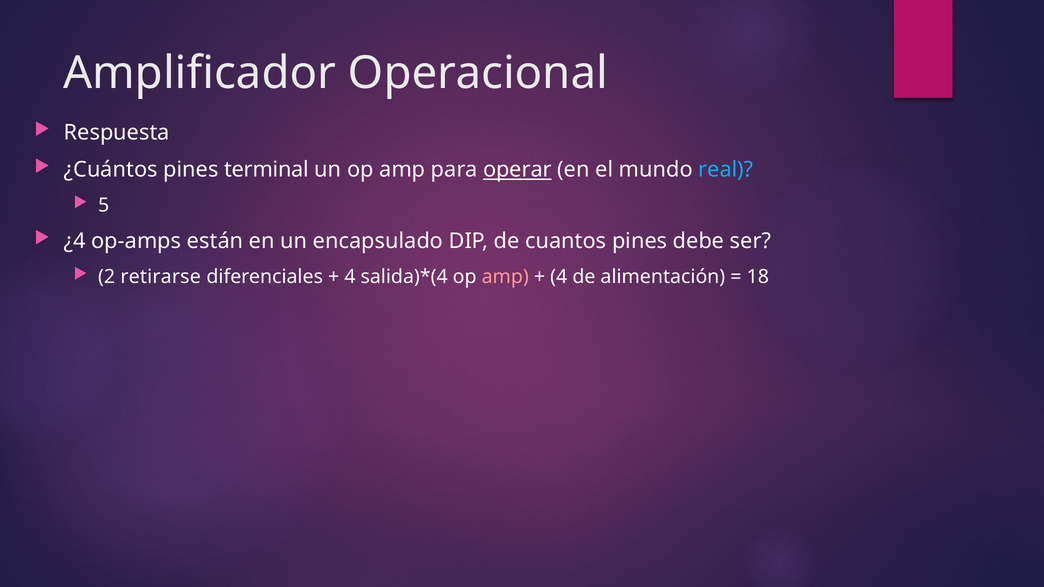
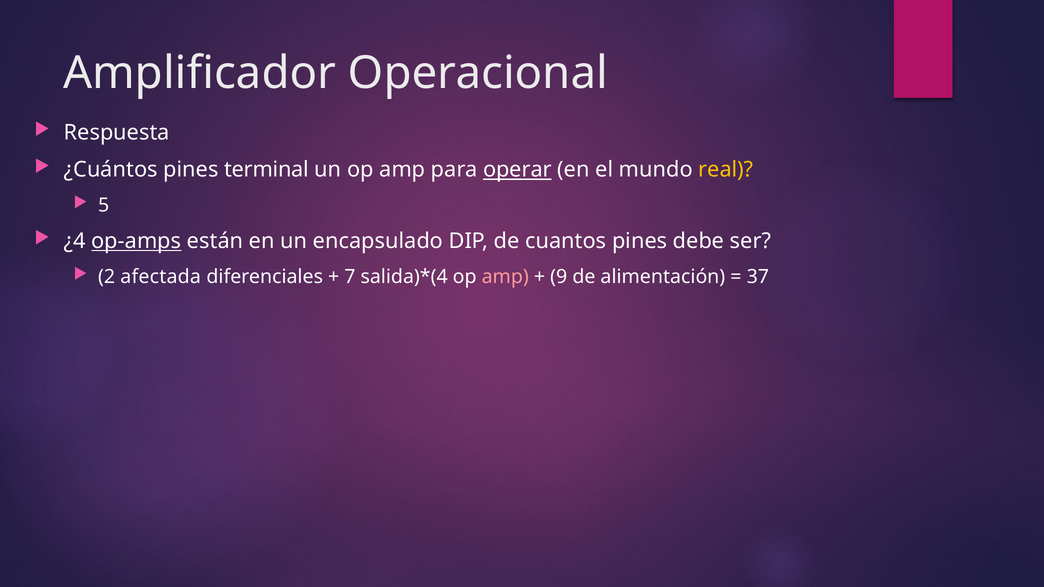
real colour: light blue -> yellow (726, 170)
op-amps underline: none -> present (136, 241)
retirarse: retirarse -> afectada (161, 277)
4: 4 -> 7 (350, 277)
4: 4 -> 9 (559, 277)
18: 18 -> 37 (758, 277)
